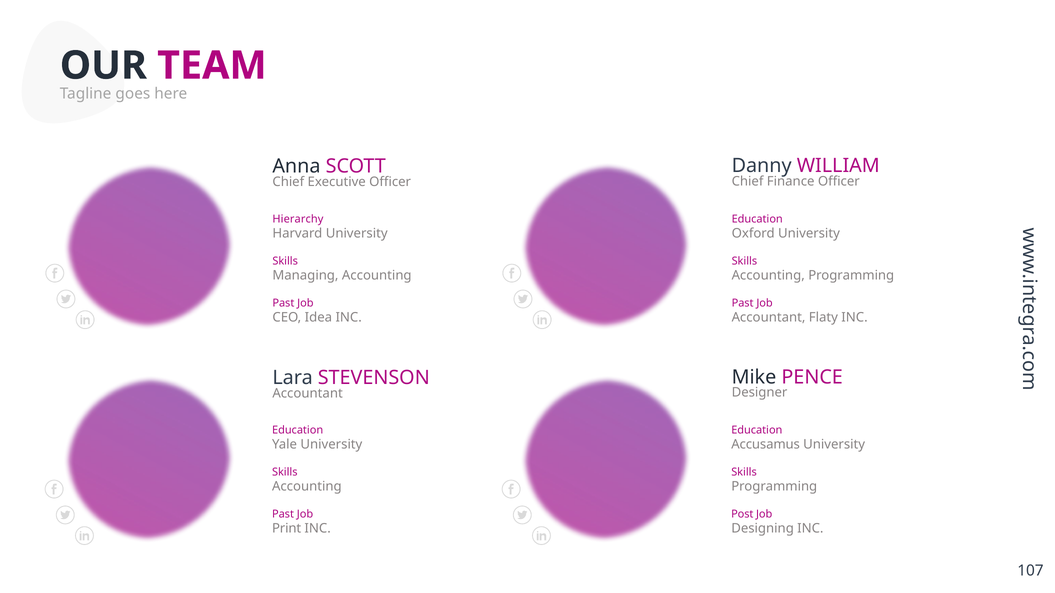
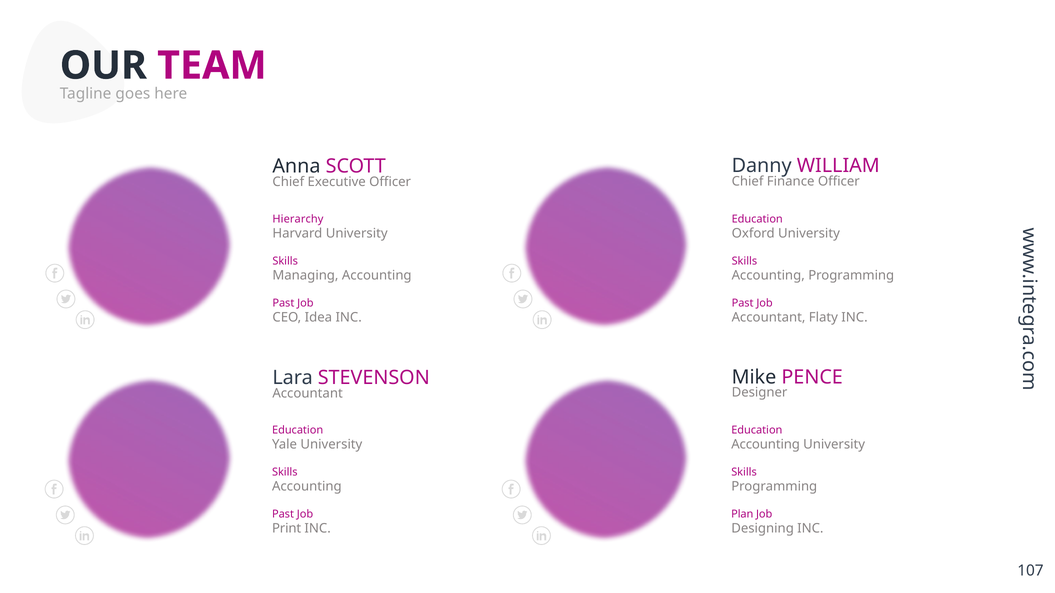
Accusamus: Accusamus -> Accounting (766, 445)
Post: Post -> Plan (742, 515)
